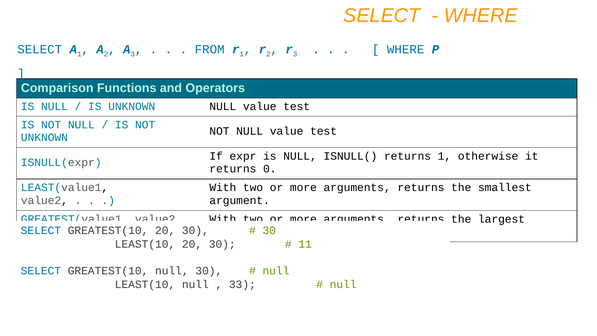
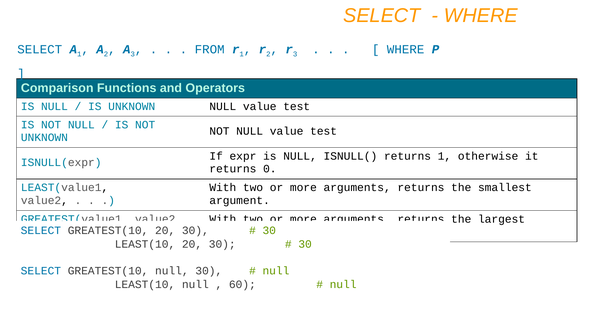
11: 11 -> 30 (305, 244)
33: 33 -> 60 (242, 284)
